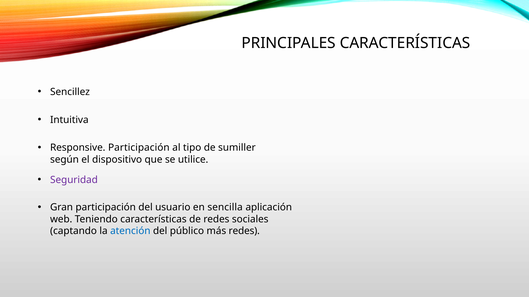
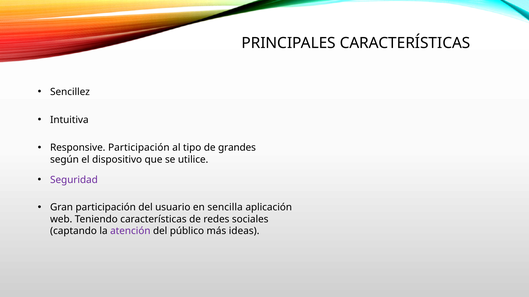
sumiller: sumiller -> grandes (237, 148)
atención colour: blue -> purple (130, 231)
más redes: redes -> ideas (244, 231)
